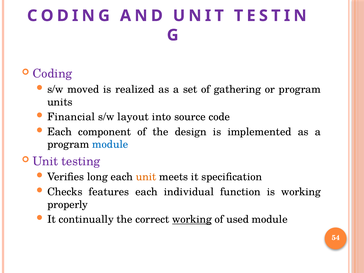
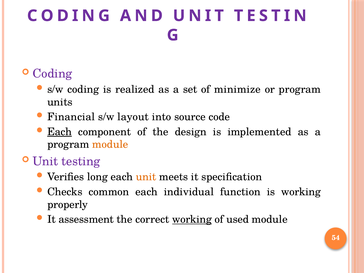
s/w moved: moved -> coding (83, 89)
gathering: gathering -> minimize (237, 89)
Each underline: none -> present (60, 132)
module colour: blue -> orange (110, 144)
features: features -> common (109, 192)
continually: continually -> assessment (86, 219)
